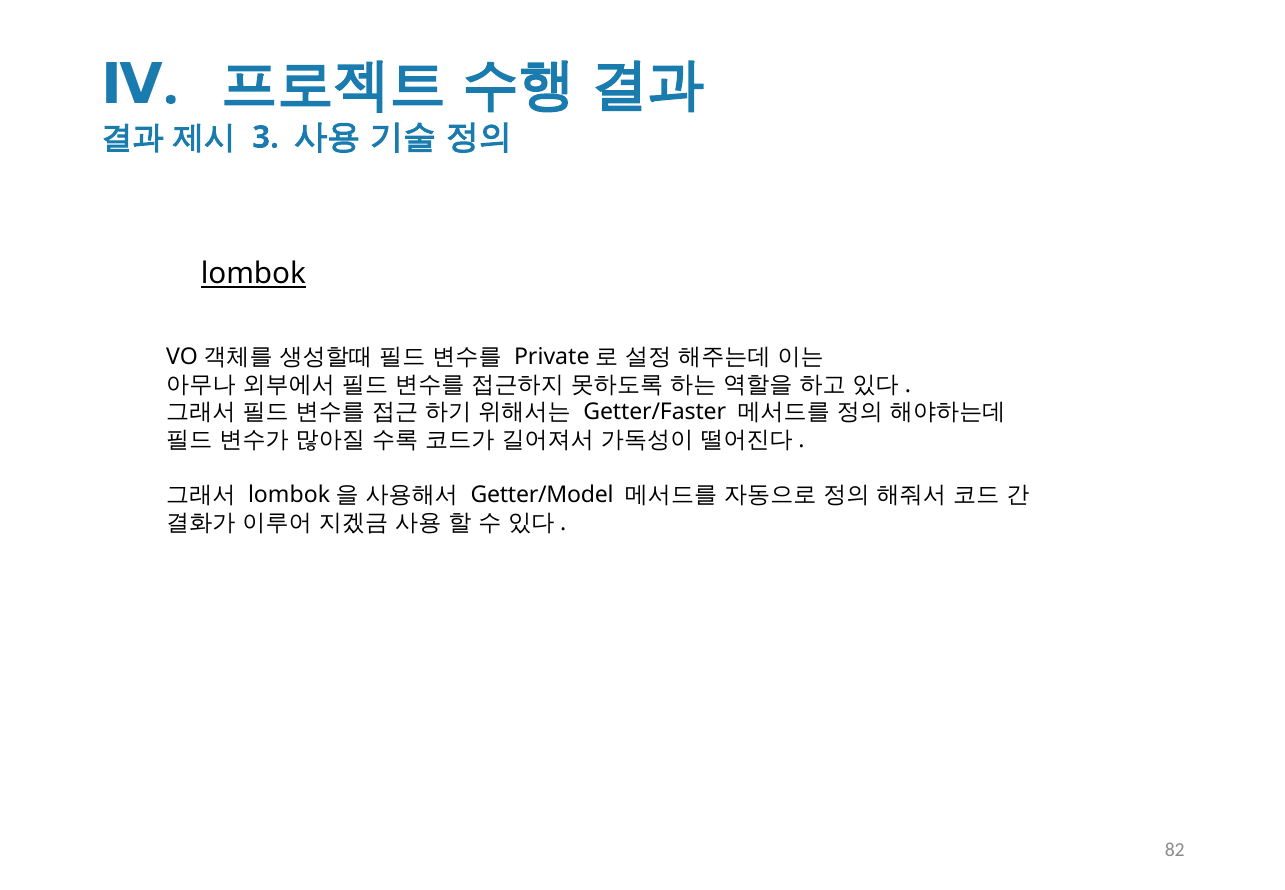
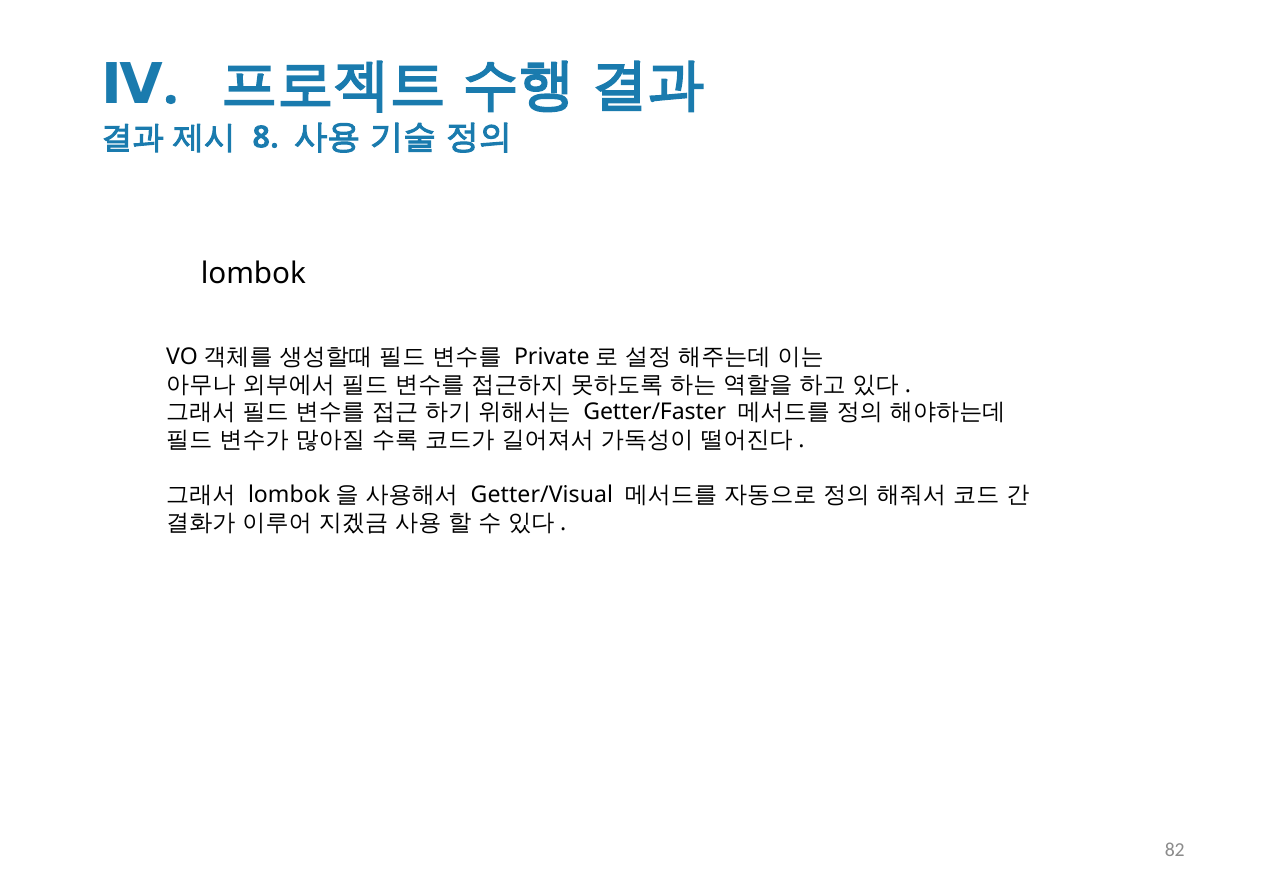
3: 3 -> 8 (266, 137)
lombok underline: present -> none (253, 274)
Getter/Model: Getter/Model -> Getter/Visual (542, 495)
